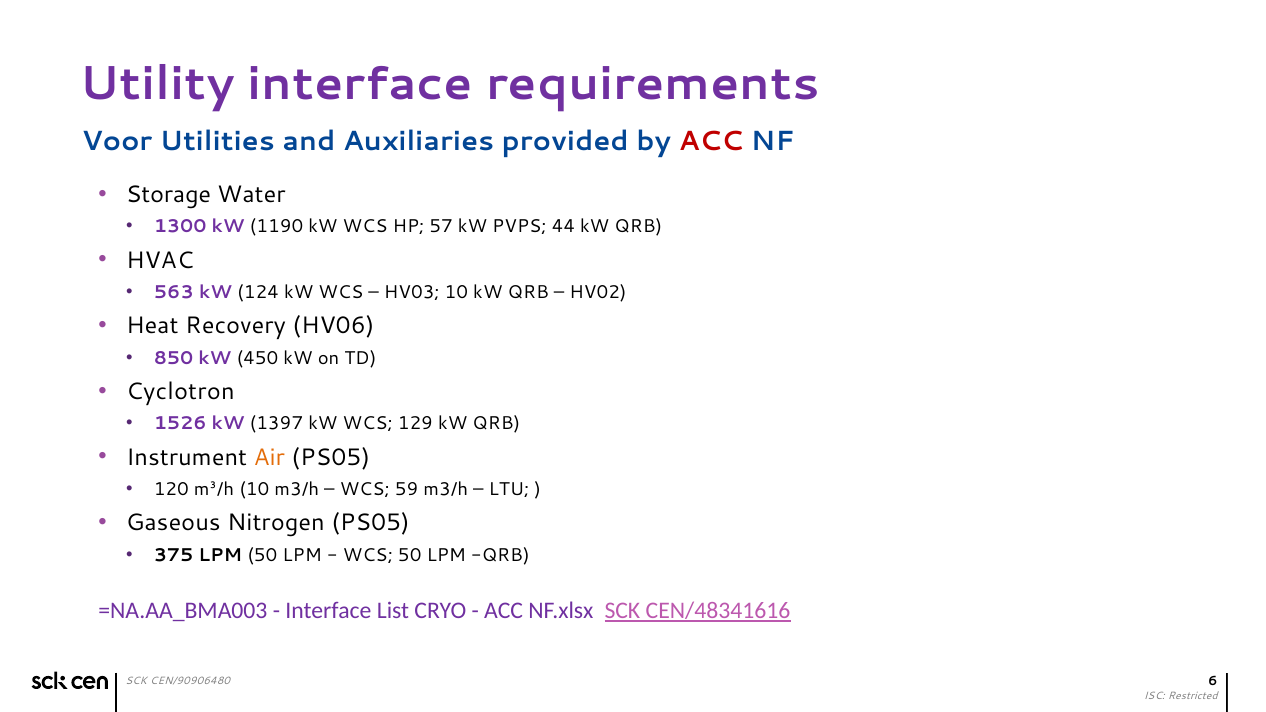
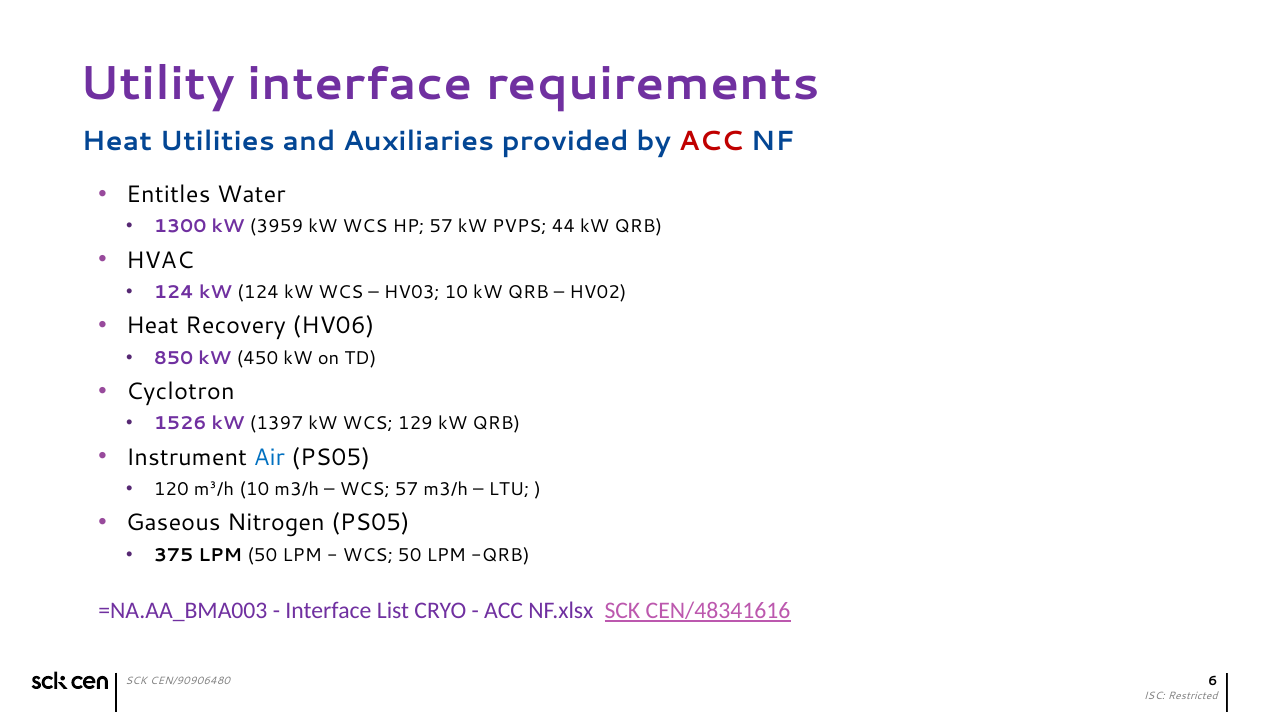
Voor: Voor -> Heat (117, 142)
Storage: Storage -> Entitles (168, 195)
1190: 1190 -> 3959 (276, 227)
563: 563 -> 124 (174, 292)
Air colour: orange -> blue (269, 457)
WCS 59: 59 -> 57 (407, 489)
